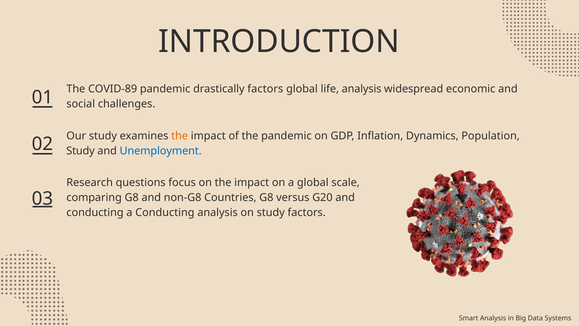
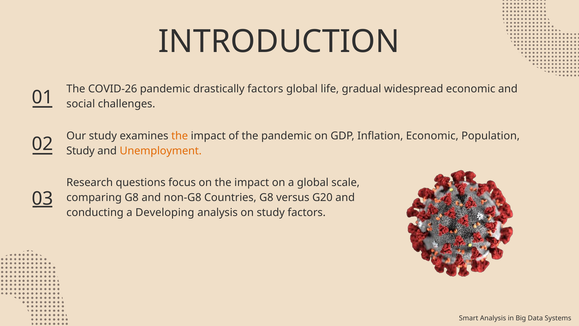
COVID-89: COVID-89 -> COVID-26 (113, 89)
life analysis: analysis -> gradual (362, 89)
Inflation Dynamics: Dynamics -> Economic (432, 136)
Unemployment colour: blue -> orange (161, 151)
a Conducting: Conducting -> Developing (165, 212)
